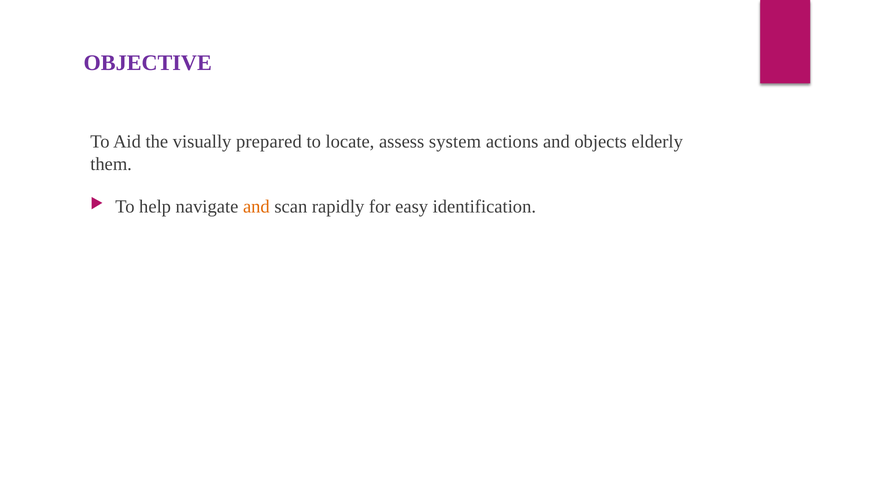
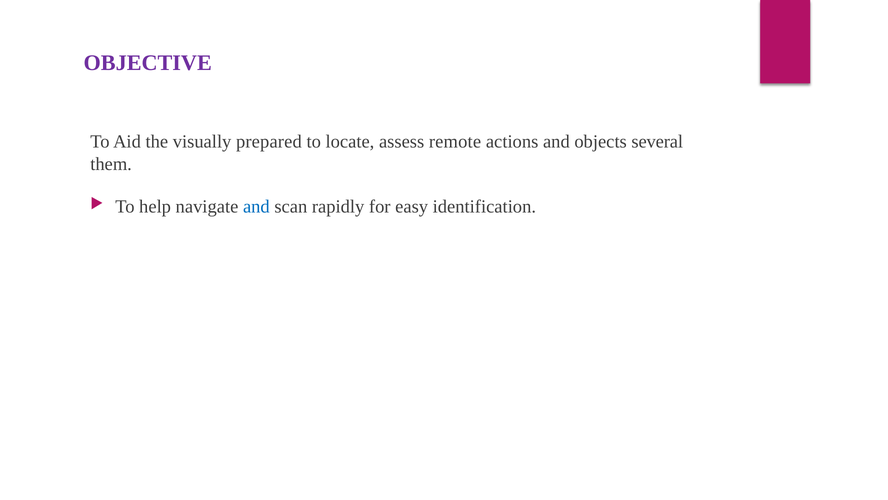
system: system -> remote (455, 142)
elderly: elderly -> several (657, 142)
and colour: orange -> blue (256, 206)
